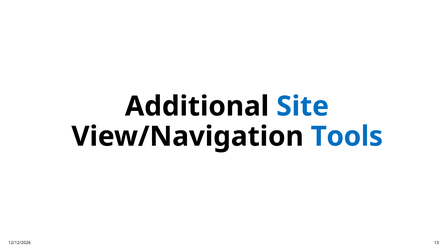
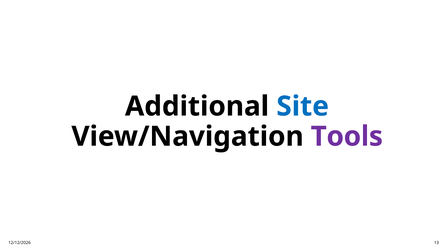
Tools colour: blue -> purple (347, 137)
